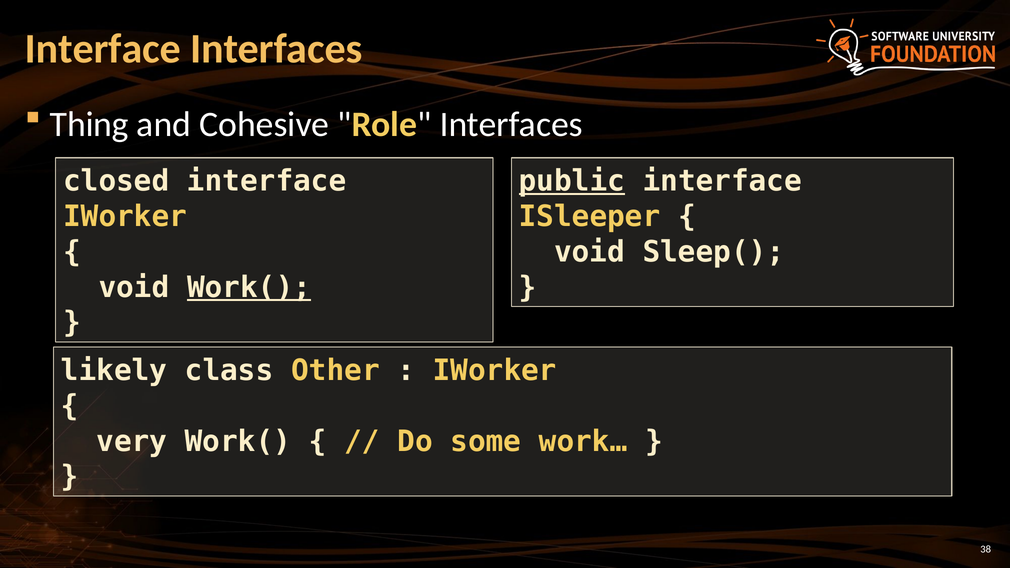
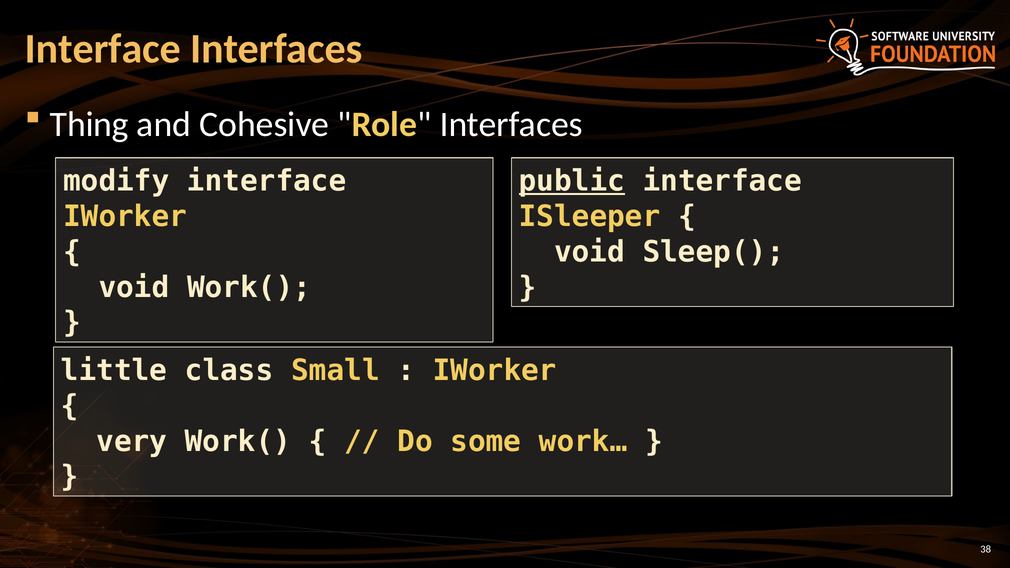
closed: closed -> modify (116, 181)
Work( underline: present -> none (249, 287)
likely: likely -> little (114, 371)
Other: Other -> Small (335, 371)
